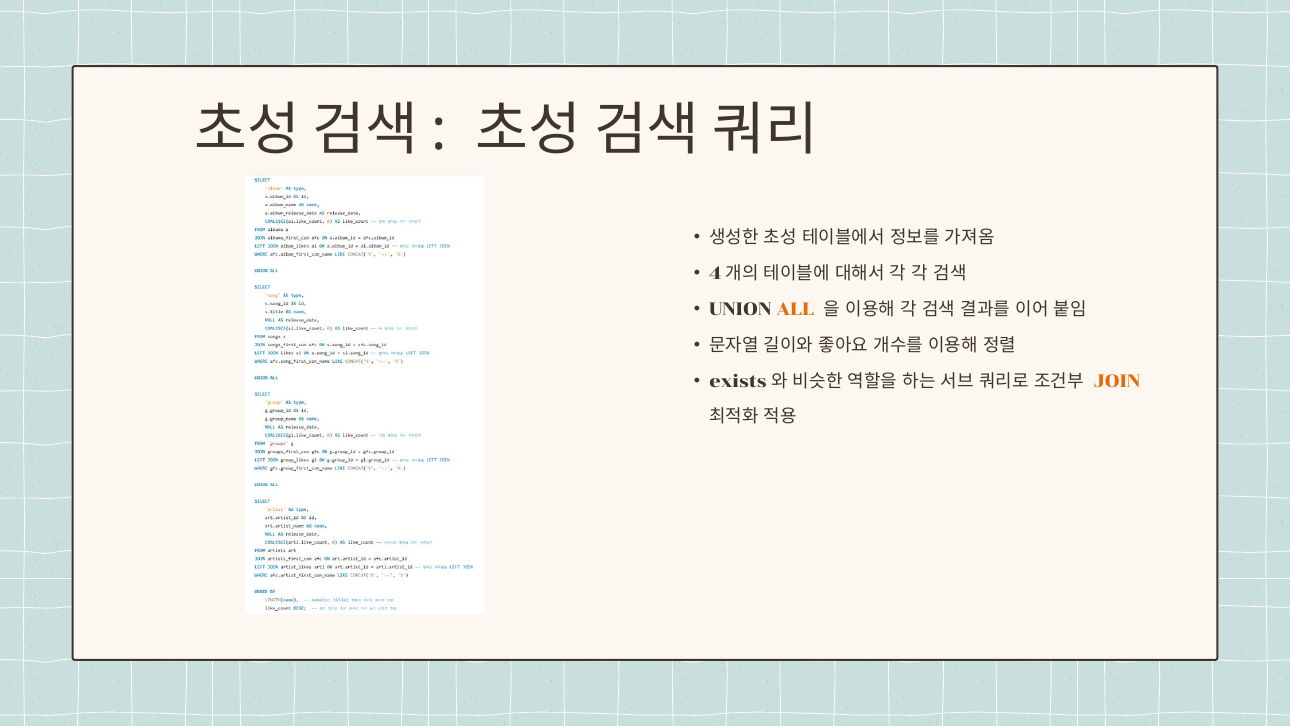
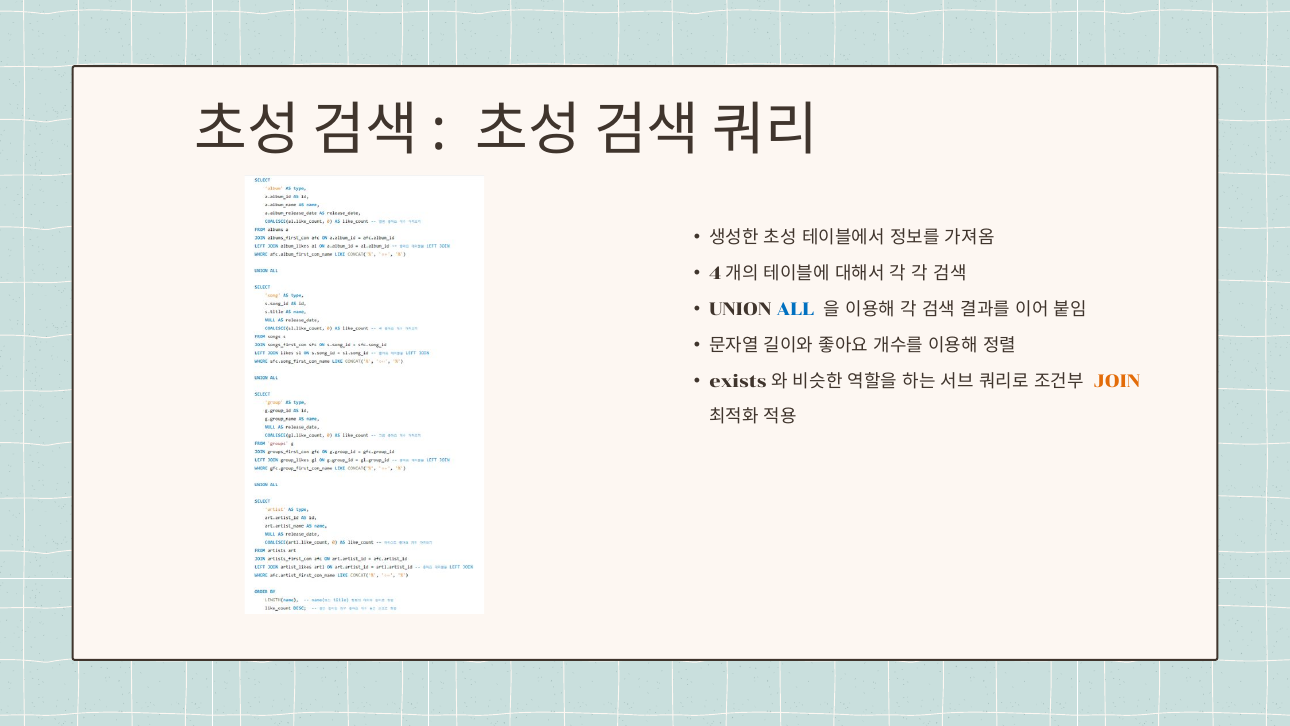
ALL colour: orange -> blue (796, 309)
